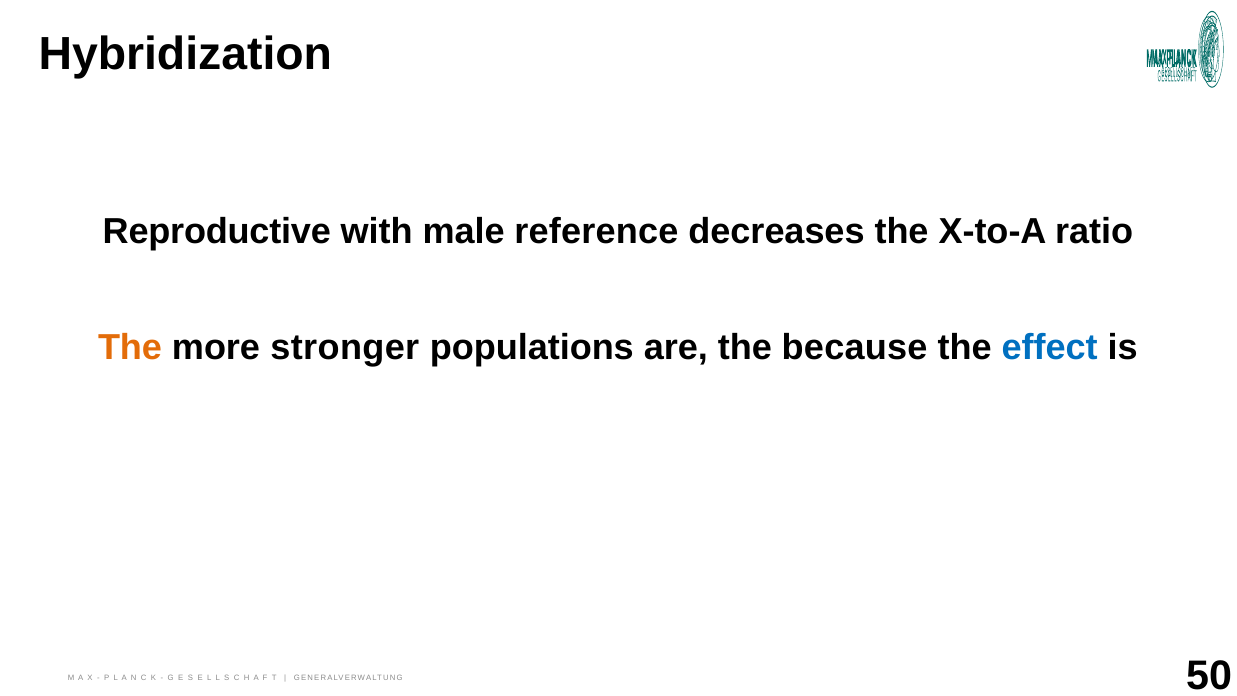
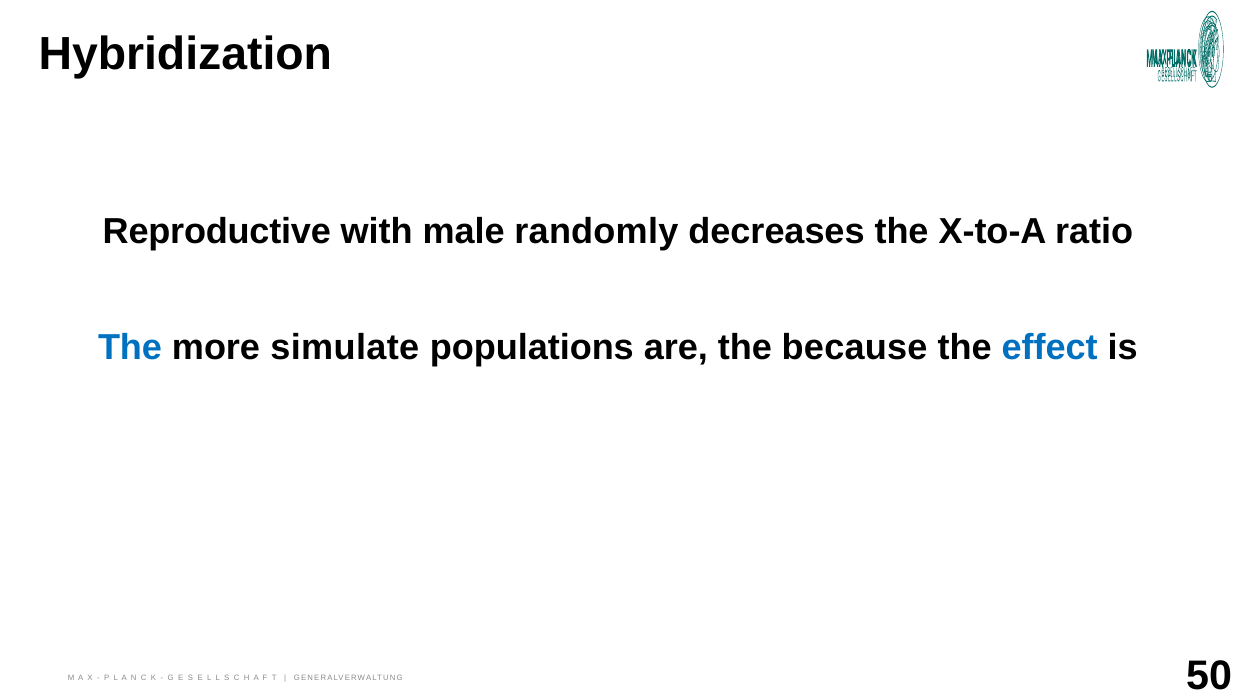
reference: reference -> randomly (596, 232)
The colour: orange -> blue (130, 348)
stronger: stronger -> simulate (345, 348)
